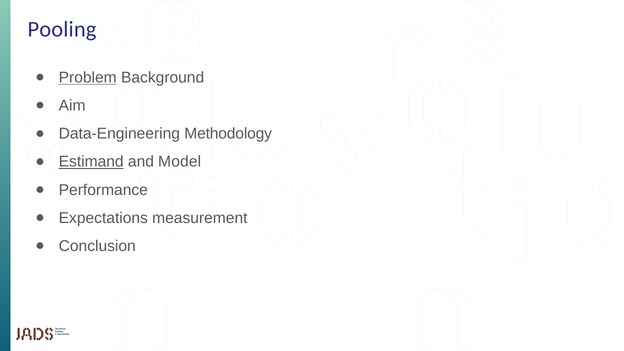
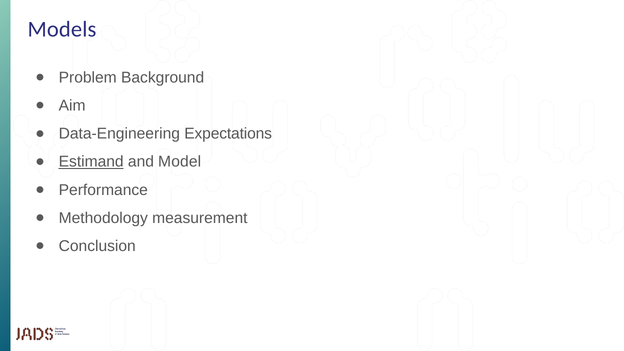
Pooling: Pooling -> Models (62, 29)
Problem underline: present -> none (88, 78)
Methodology: Methodology -> Expectations (228, 134)
Expectations: Expectations -> Methodology (103, 218)
